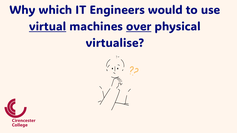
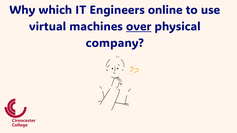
would: would -> online (165, 10)
virtual underline: present -> none (48, 27)
virtualise: virtualise -> company (115, 43)
